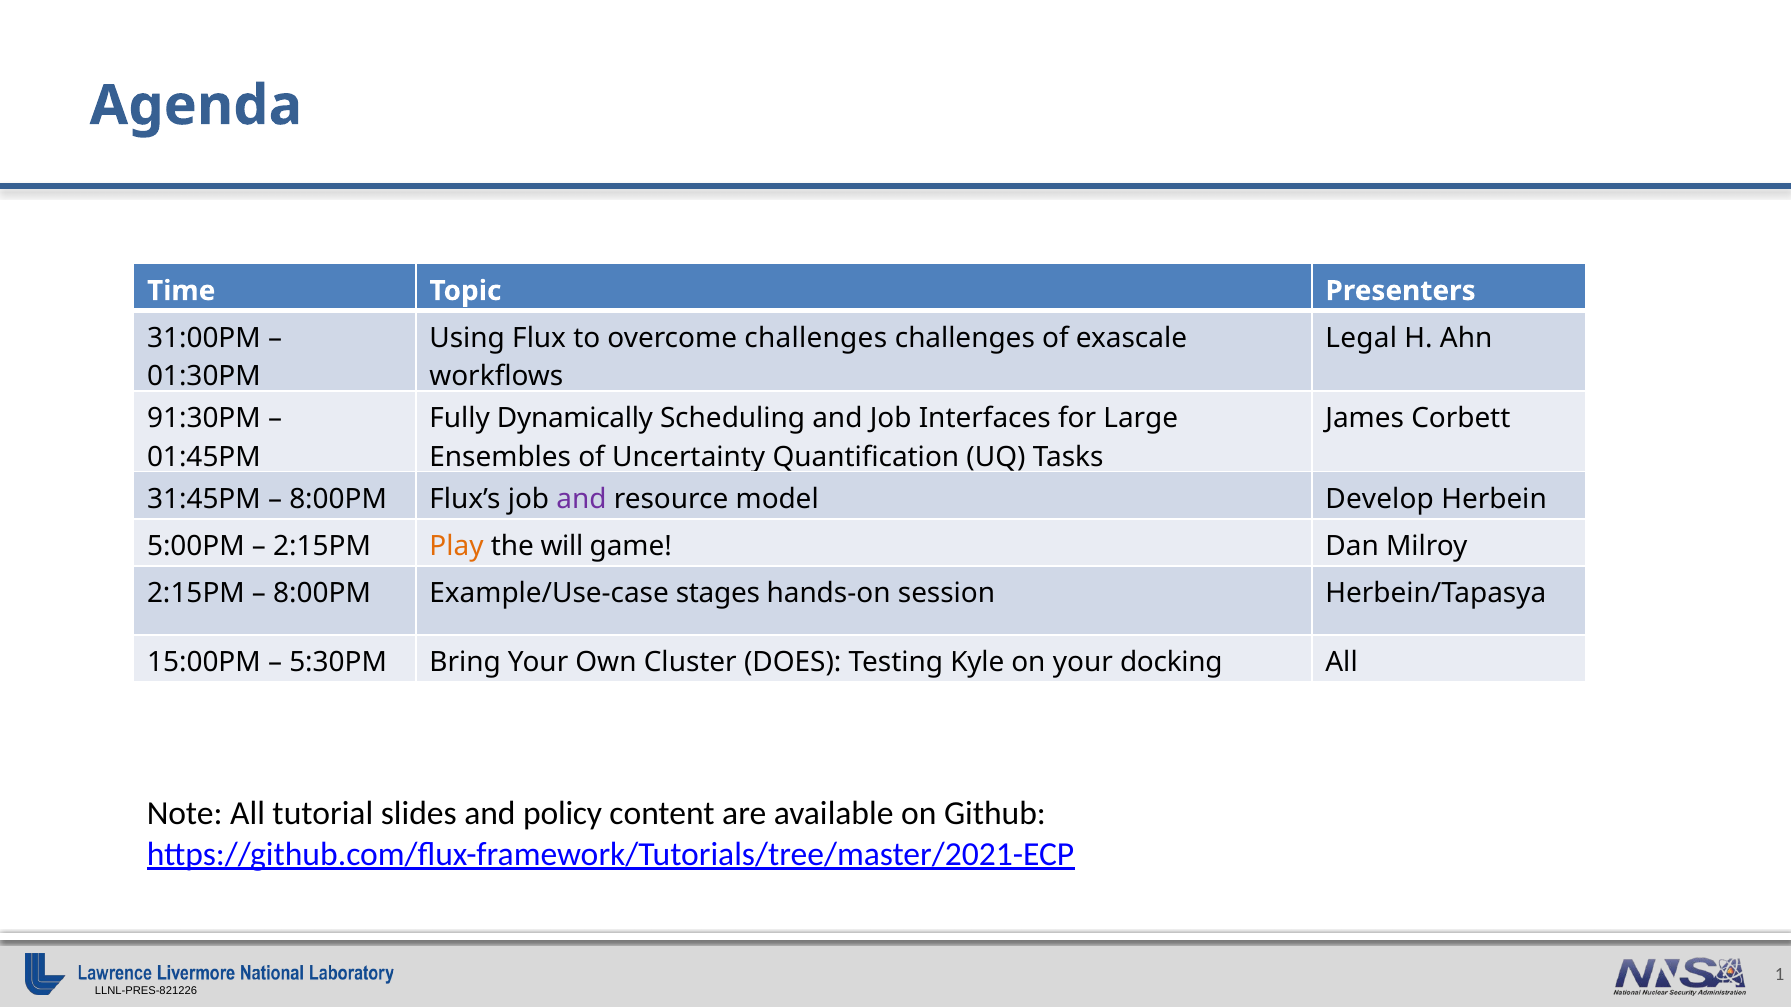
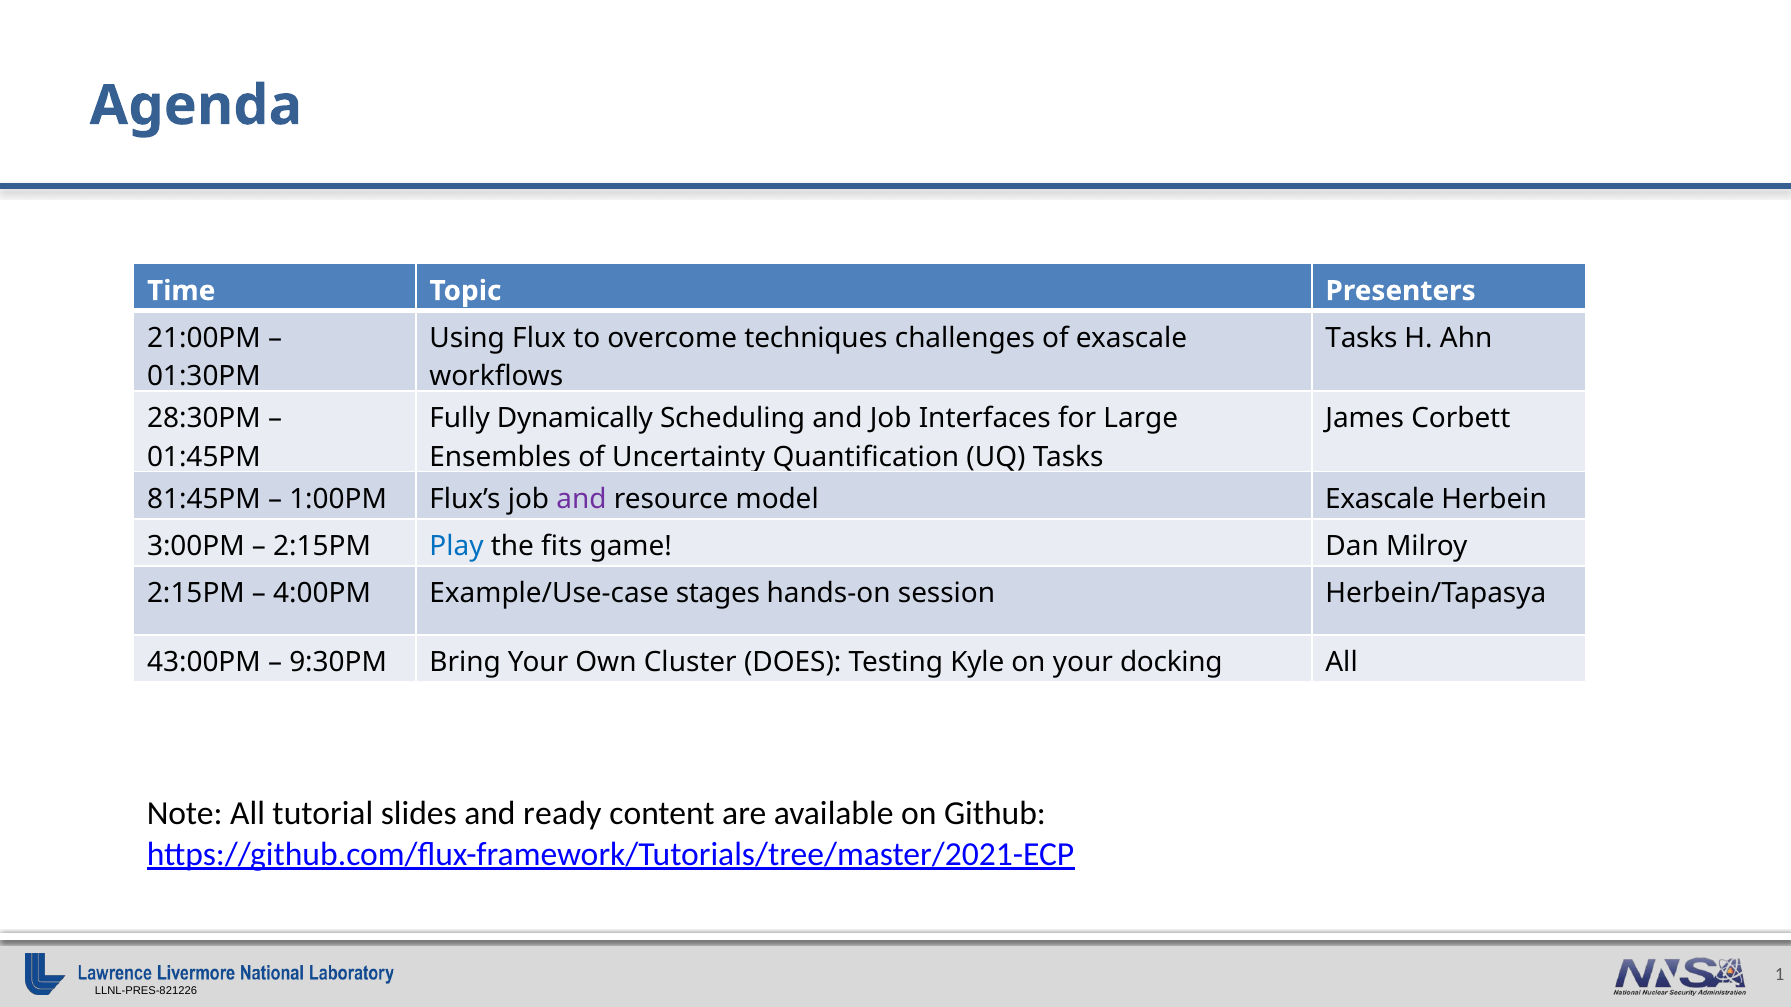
31:00PM: 31:00PM -> 21:00PM (204, 338)
overcome challenges: challenges -> techniques (816, 338)
Legal: Legal -> Tasks (1361, 338)
91:30PM: 91:30PM -> 28:30PM (204, 419)
31:45PM: 31:45PM -> 81:45PM (204, 499)
8:00PM: 8:00PM -> 1:00PM (338, 499)
model Develop: Develop -> Exascale (1380, 499)
5:00PM: 5:00PM -> 3:00PM (196, 546)
Play colour: orange -> blue (457, 546)
will: will -> fits (562, 546)
8:00PM: 8:00PM -> 4:00PM (322, 593)
15:00PM: 15:00PM -> 43:00PM (204, 663)
5:30PM: 5:30PM -> 9:30PM (338, 663)
policy: policy -> ready (562, 814)
